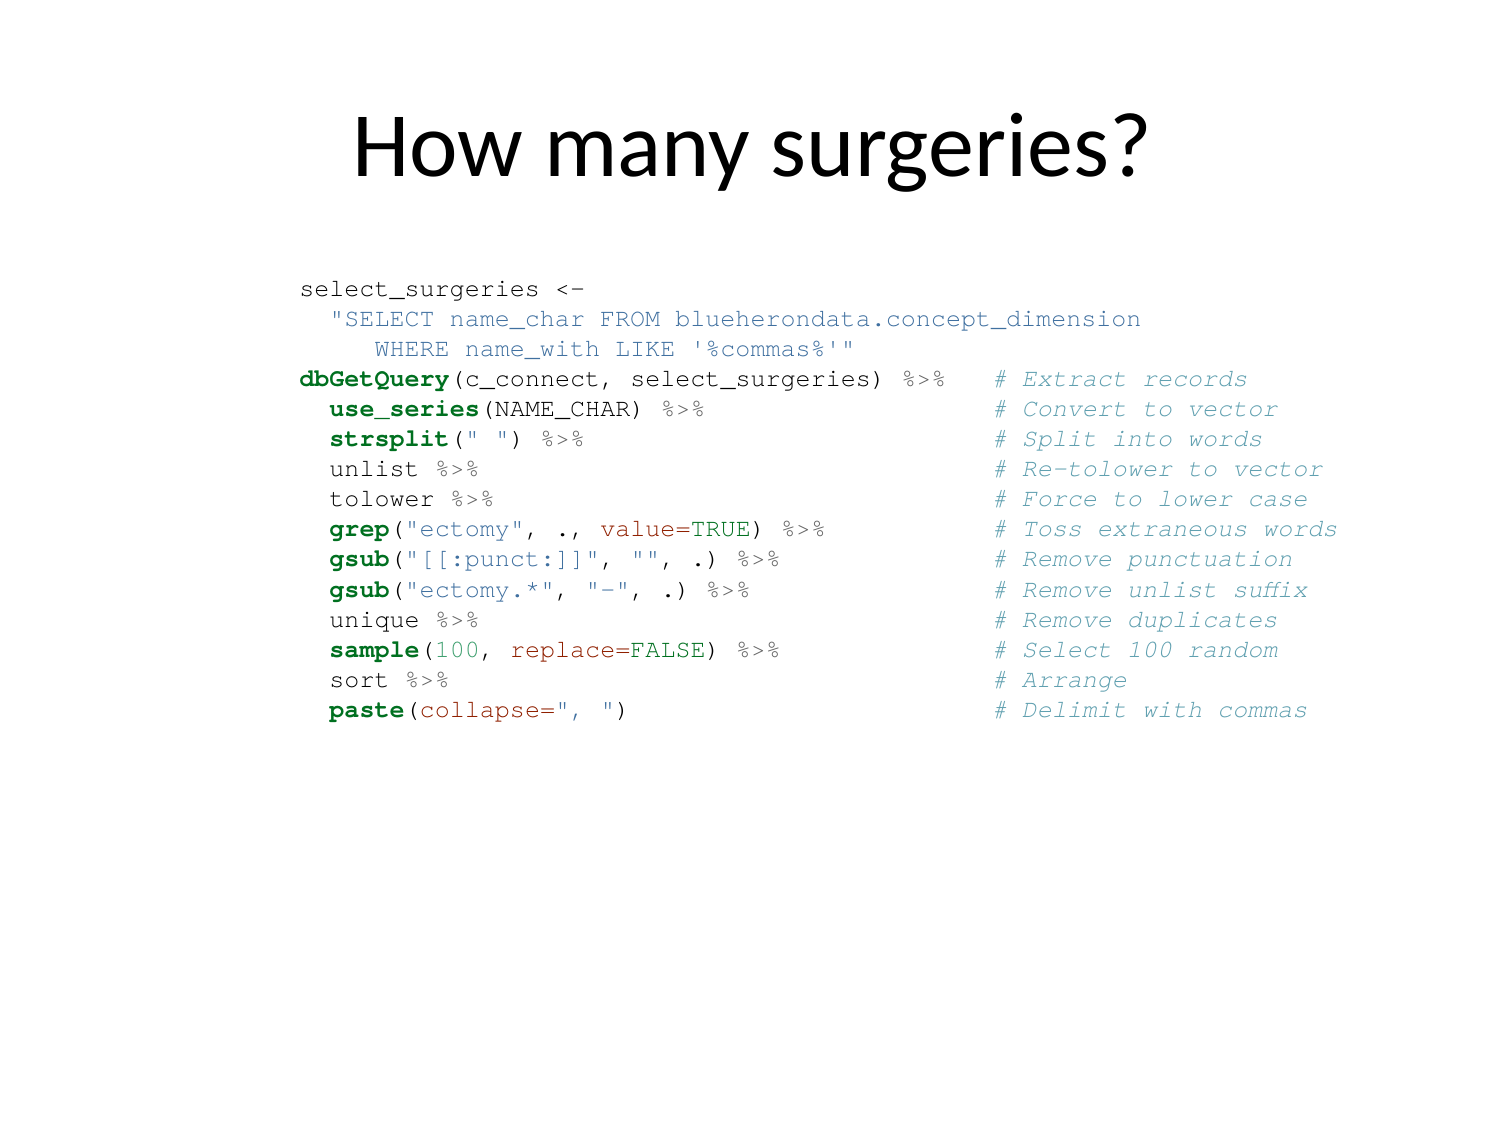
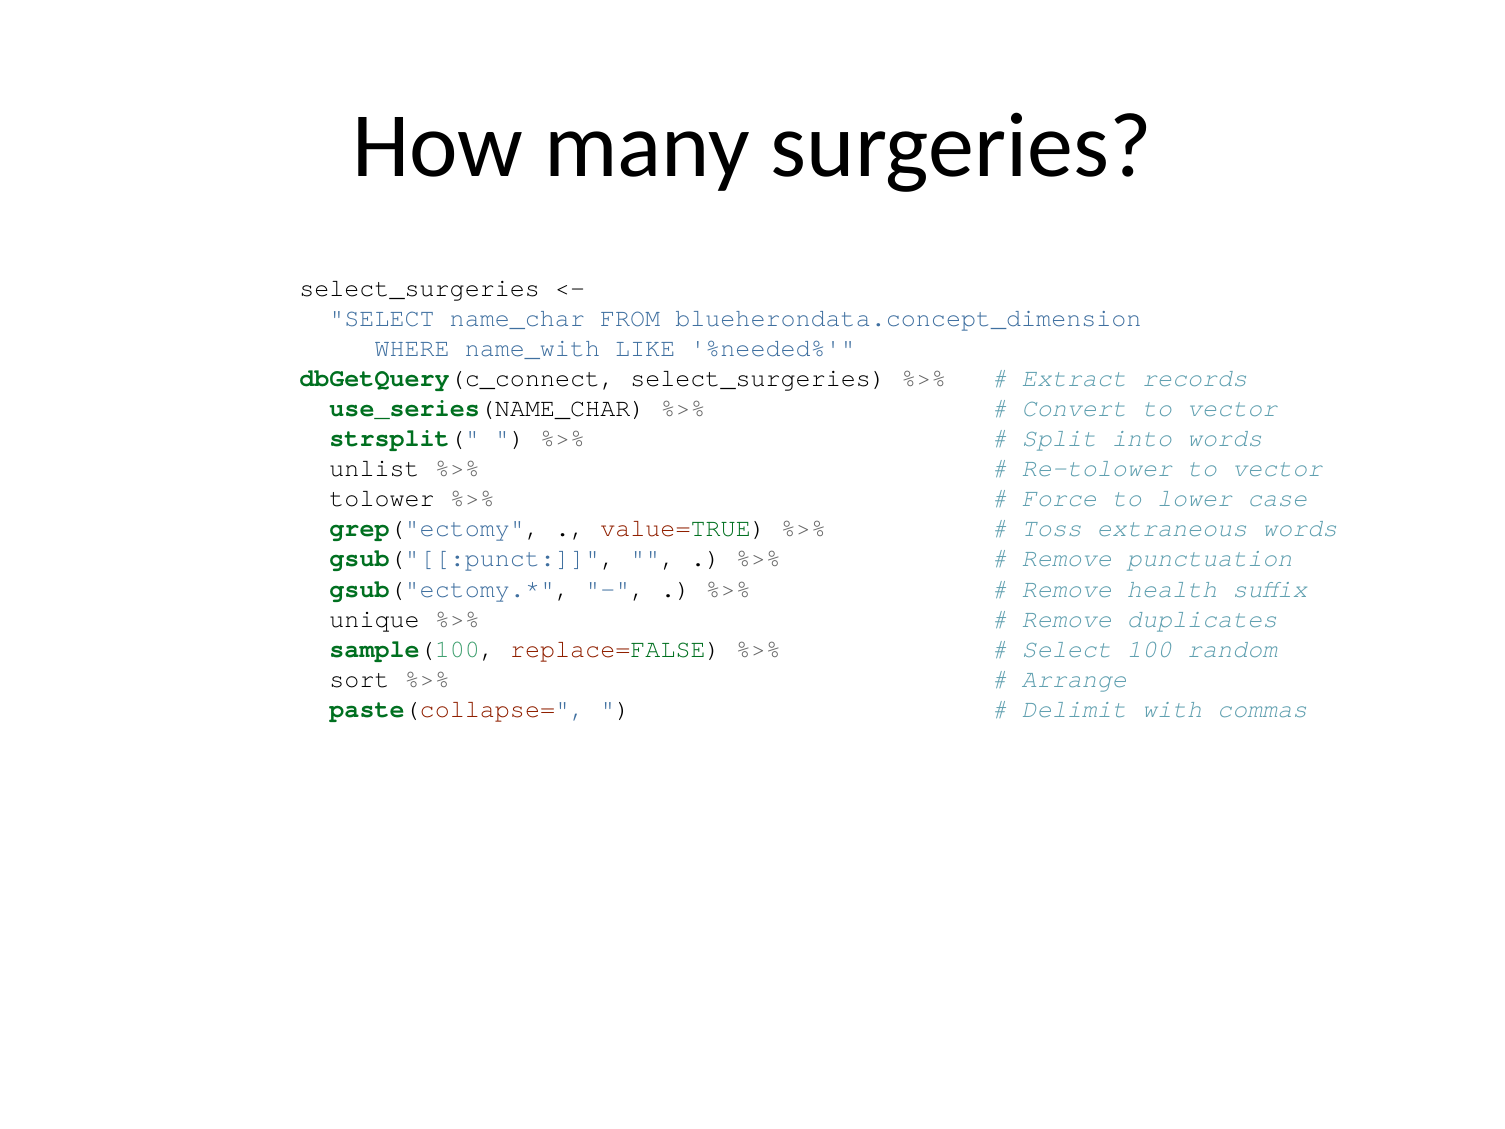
%commas%: %commas% -> %needed% (773, 348)
Remove unlist: unlist -> health (1172, 589)
